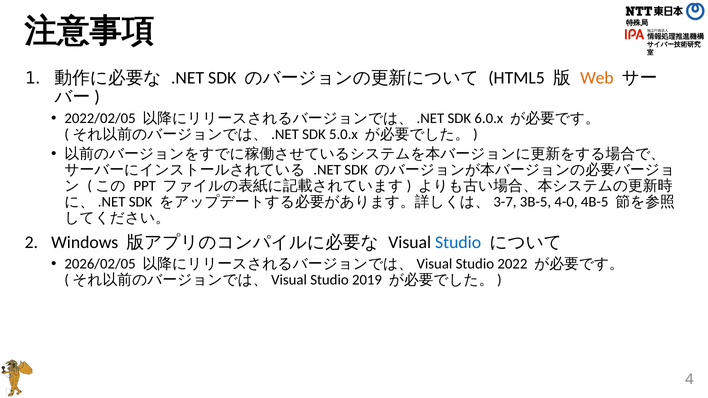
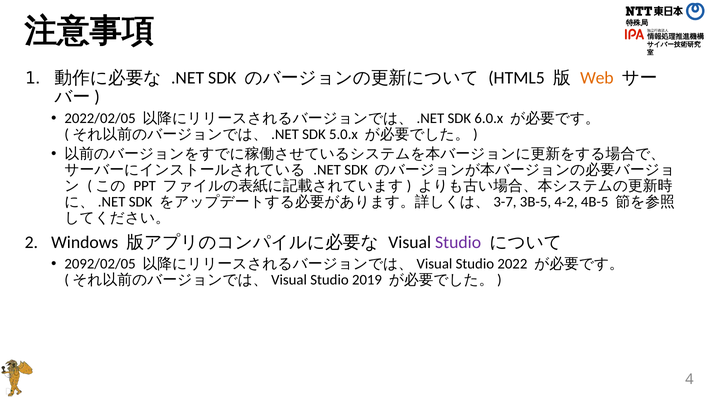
4-0: 4-0 -> 4-2 (566, 202)
Studio colour: blue -> purple (458, 243)
2026/02/05: 2026/02/05 -> 2092/02/05 (100, 264)
